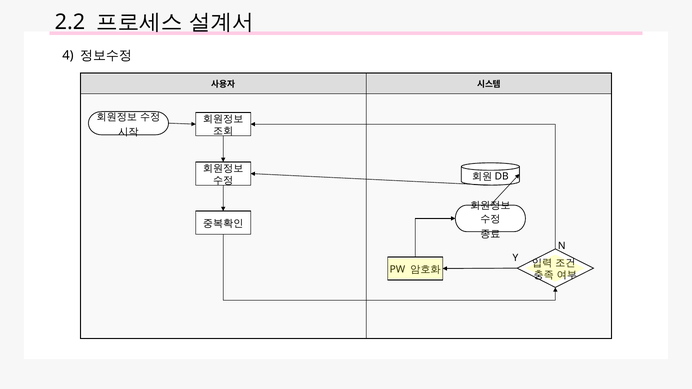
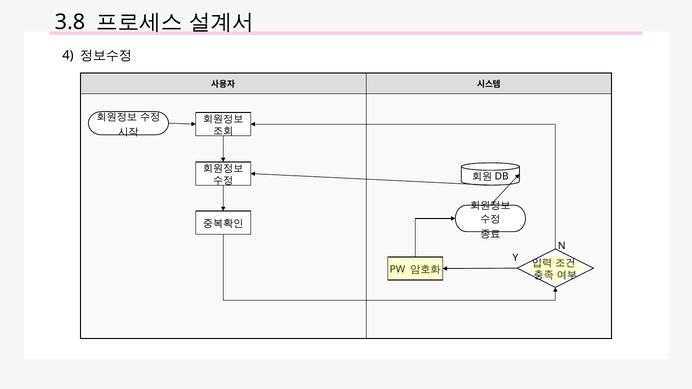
2.2: 2.2 -> 3.8 (70, 22)
